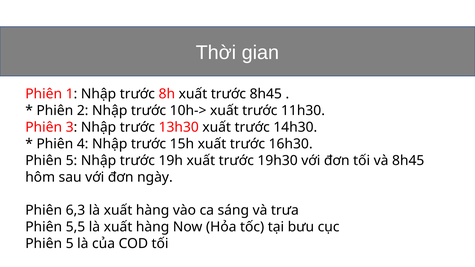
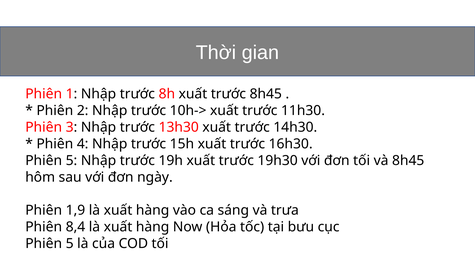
6,3: 6,3 -> 1,9 (75, 211)
5,5: 5,5 -> 8,4 (75, 227)
